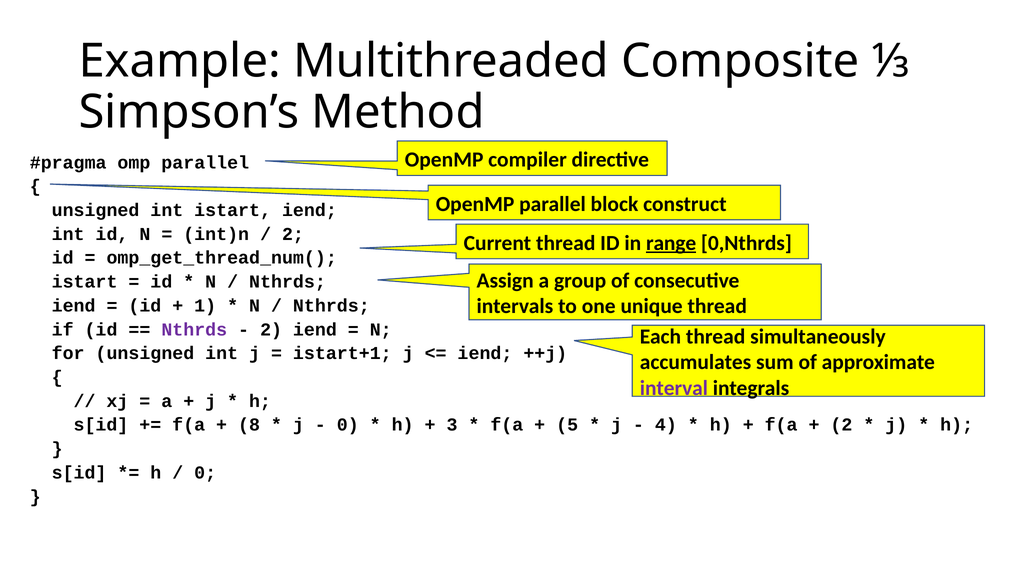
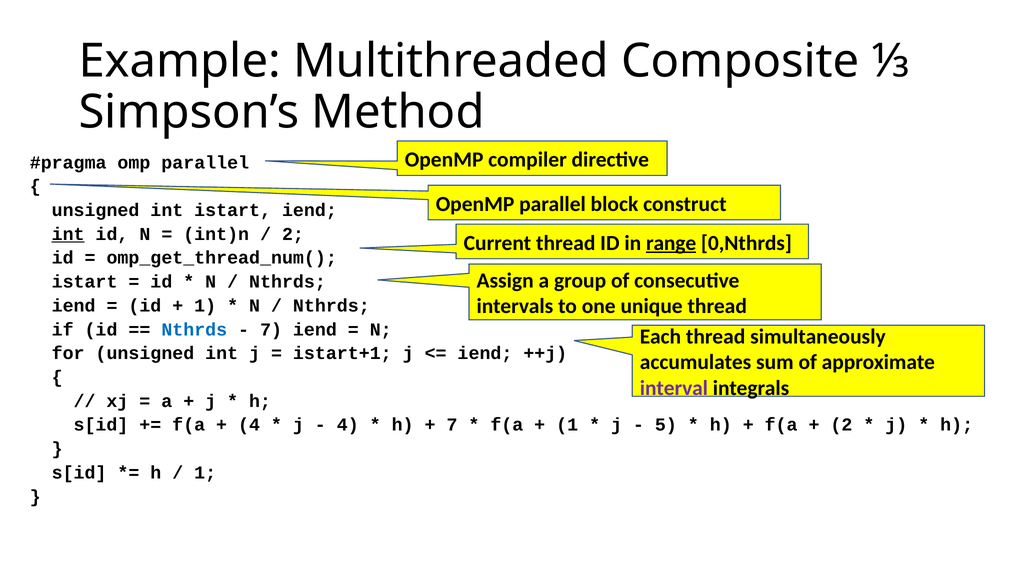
int underline: none -> present (68, 234)
Nthrds colour: purple -> blue (194, 330)
2: 2 -> 7 (271, 330)
8: 8 -> 4 (249, 425)
0: 0 -> 4 (348, 425)
3: 3 -> 7 (452, 425)
5: 5 -> 1 (567, 425)
4: 4 -> 5 (666, 425)
0: 0 -> 1 (205, 473)
